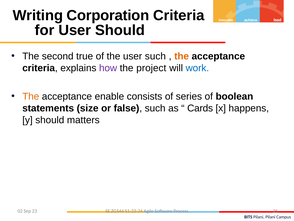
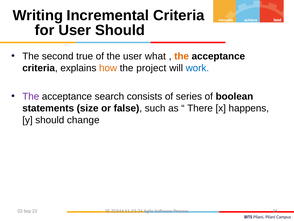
Corporation: Corporation -> Incremental (108, 15)
user such: such -> what (155, 56)
how colour: purple -> orange (108, 68)
The colour: orange -> purple (31, 96)
enable: enable -> search (109, 96)
Cards: Cards -> There (200, 108)
matters: matters -> change (83, 120)
